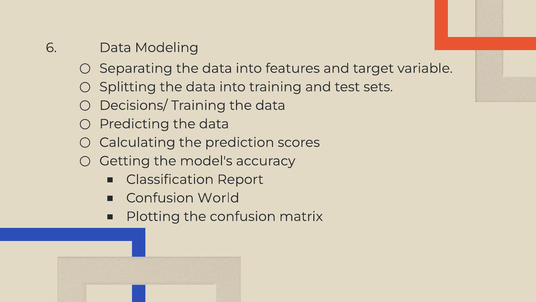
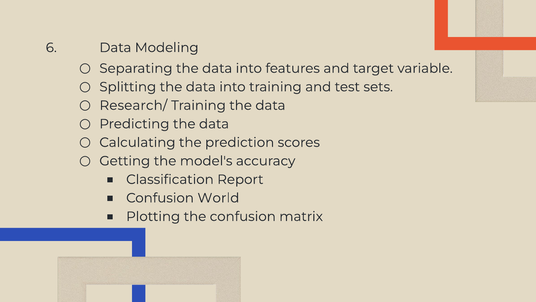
Decisions/: Decisions/ -> Research/ (133, 105)
